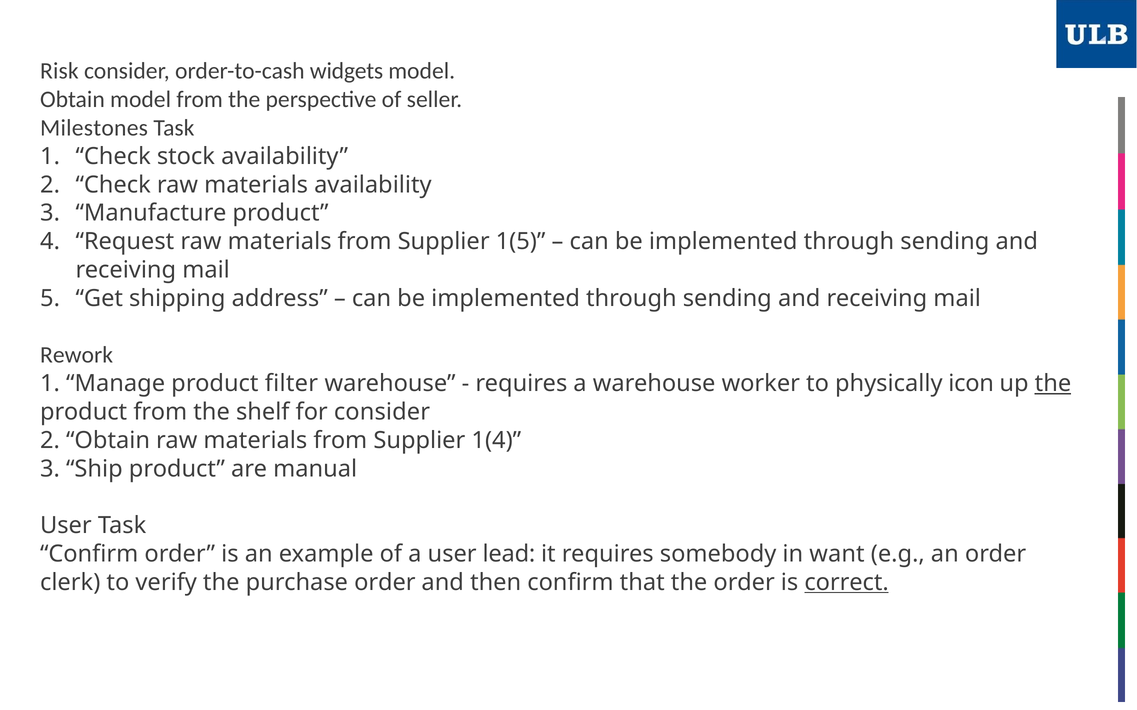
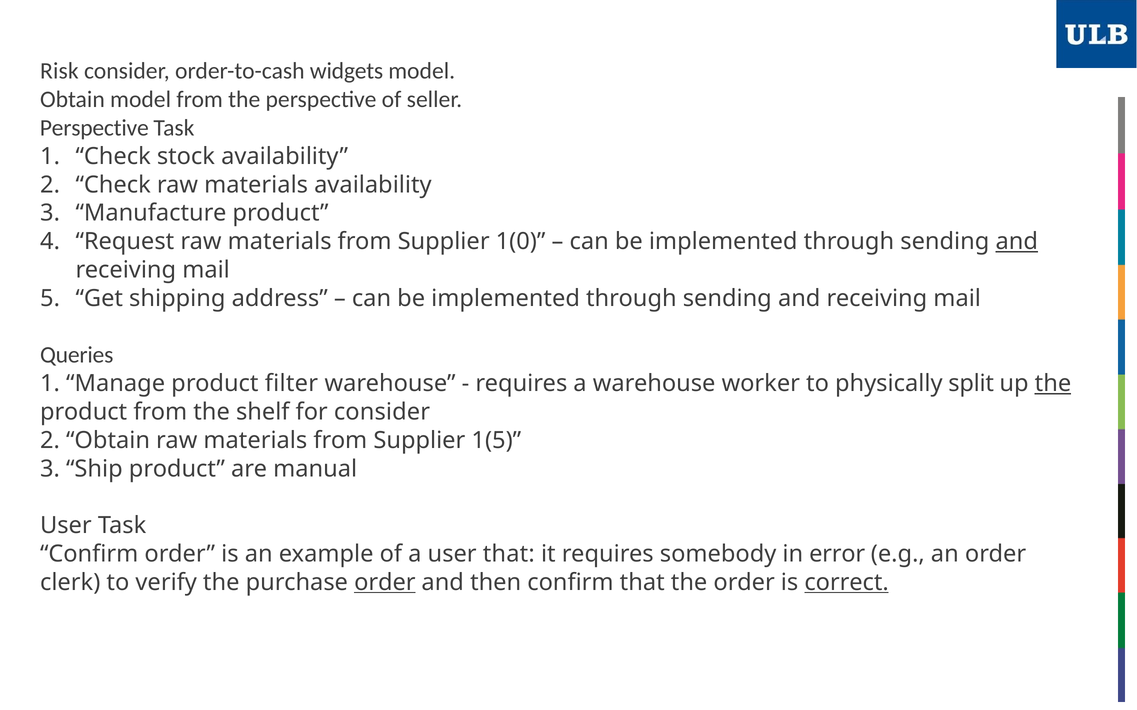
Milestones: Milestones -> Perspective (94, 128)
1(5: 1(5 -> 1(0 (521, 241)
and underline: none -> present (1017, 241)
Rework: Rework -> Queries (77, 355)
icon: icon -> split (971, 383)
1(4: 1(4 -> 1(5 (496, 440)
user lead: lead -> that (509, 554)
want: want -> error (837, 554)
order underline: none -> present (385, 582)
